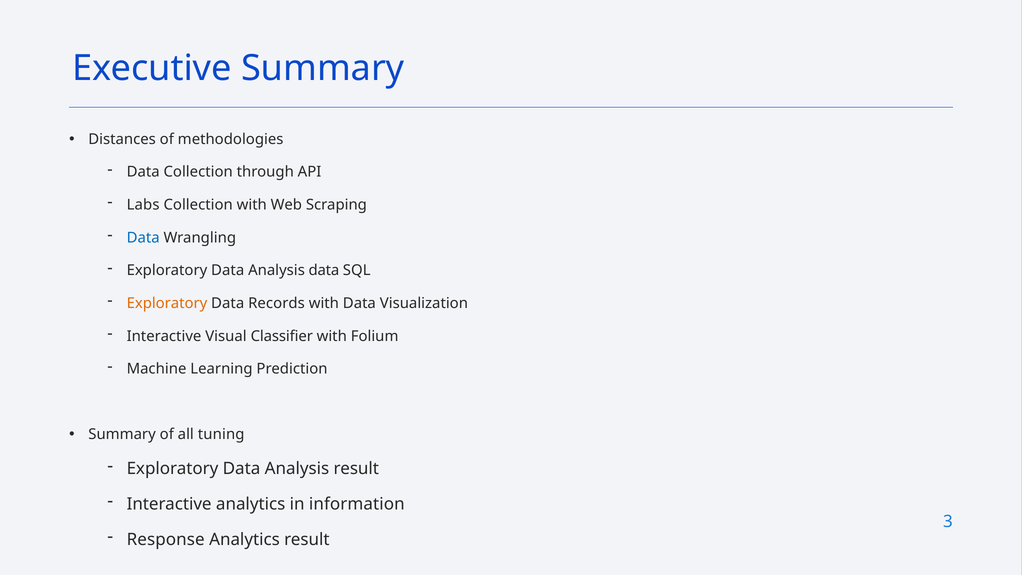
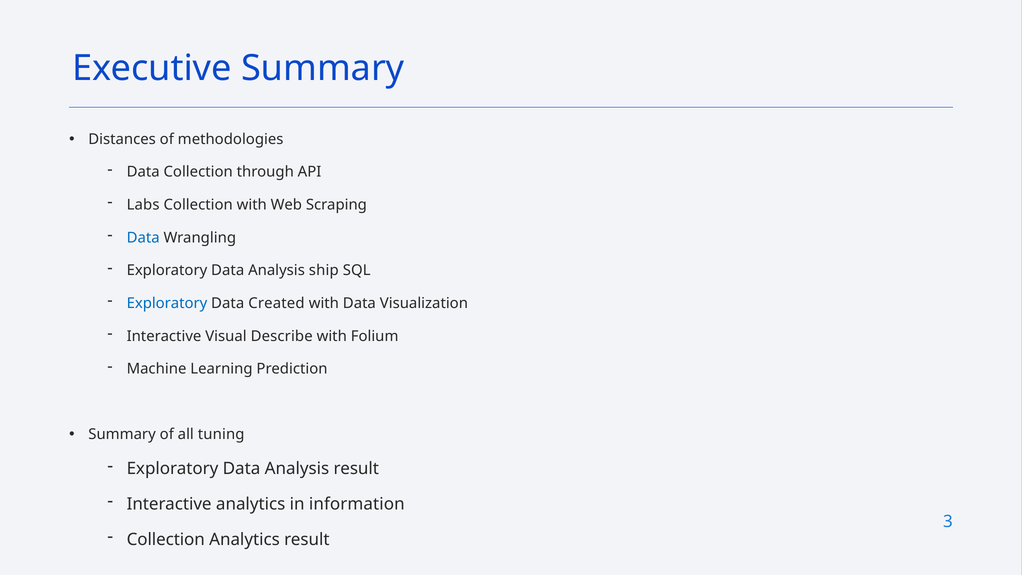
Analysis data: data -> ship (324, 270)
Exploratory colour: orange -> blue (167, 303)
Records: Records -> Created (276, 303)
Classifier: Classifier -> Describe (282, 336)
Response: Response -> Collection (166, 539)
